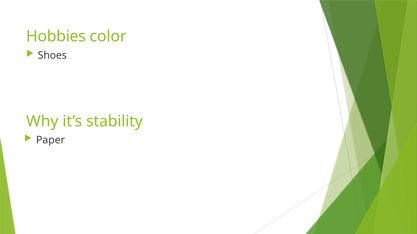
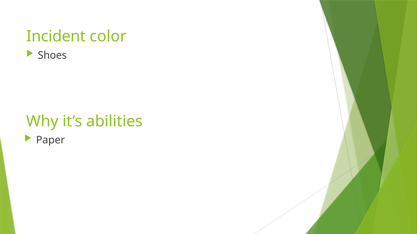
Hobbies: Hobbies -> Incident (56, 36)
stability: stability -> abilities (114, 122)
